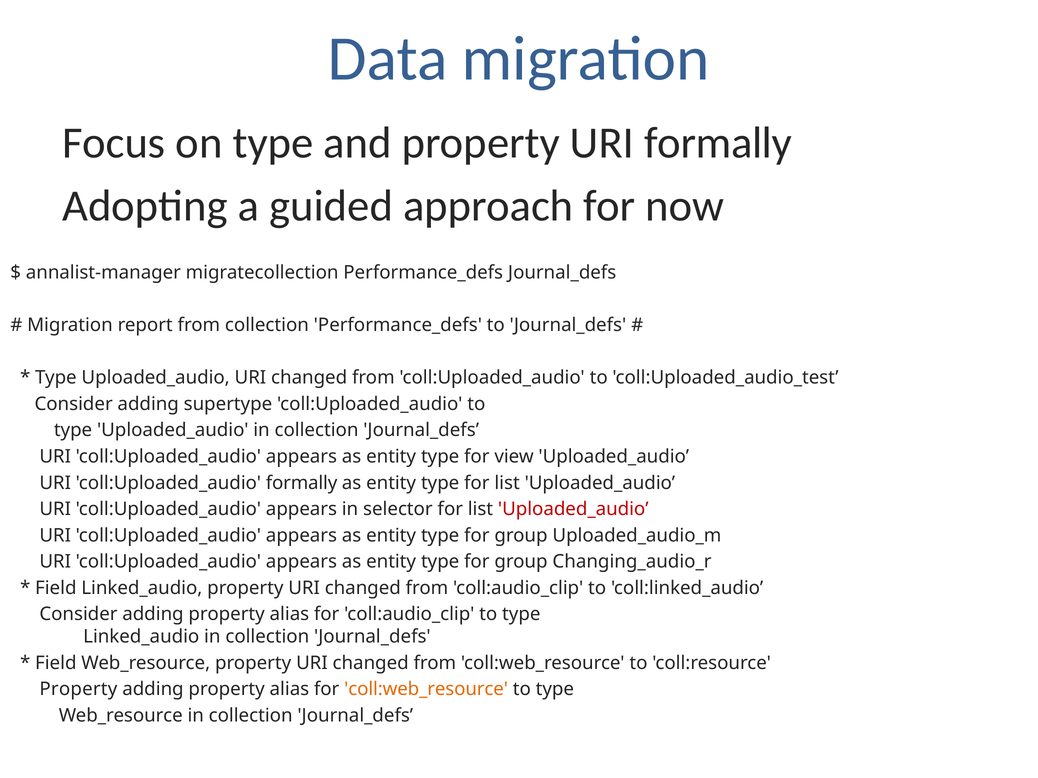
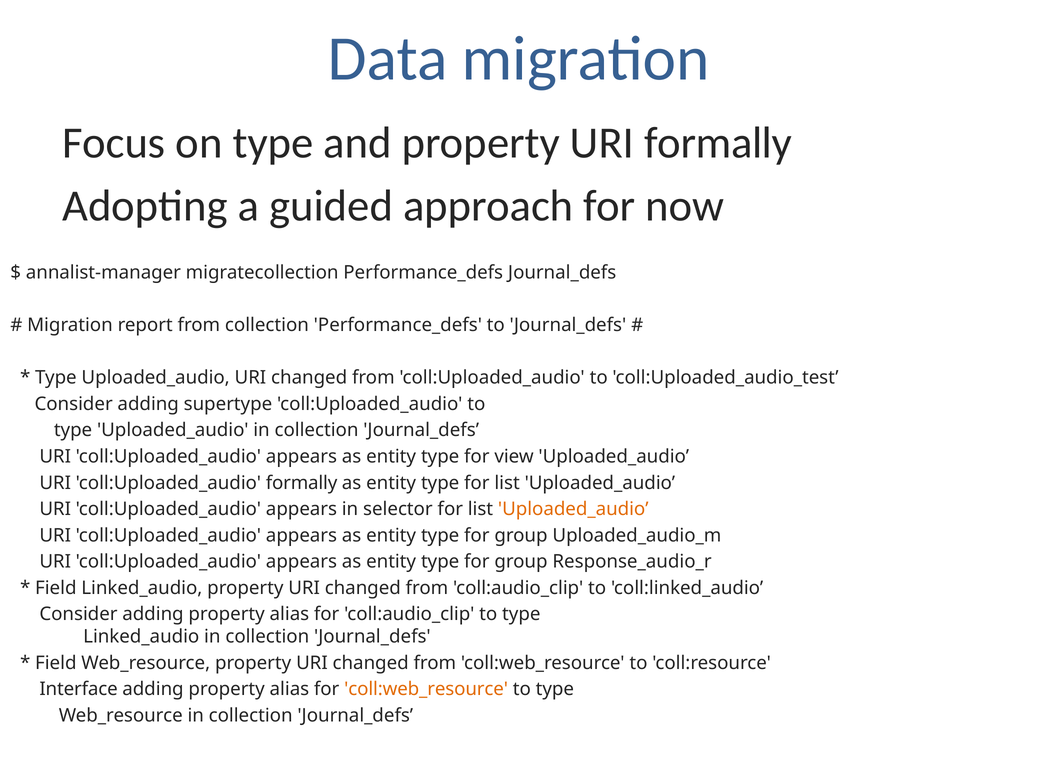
Uploaded_audio colour: red -> orange (573, 509)
Changing_audio_r: Changing_audio_r -> Response_audio_r (632, 562)
Property: Property -> Interface (79, 690)
